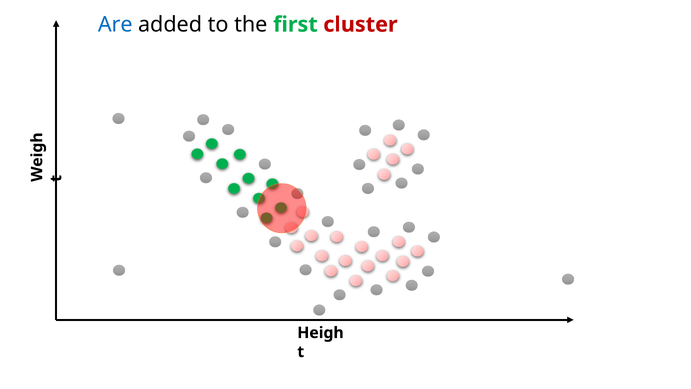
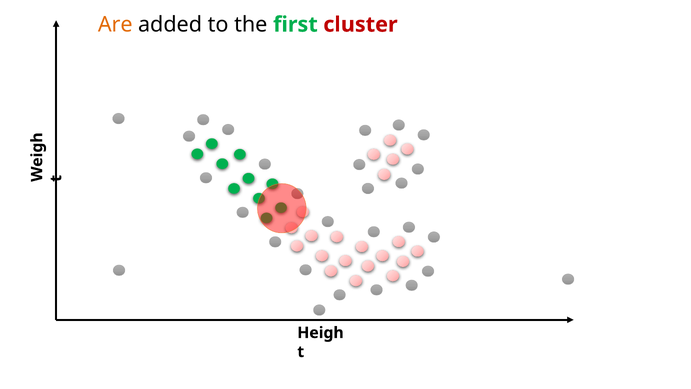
Are colour: blue -> orange (115, 25)
